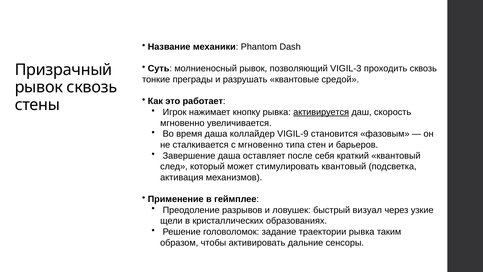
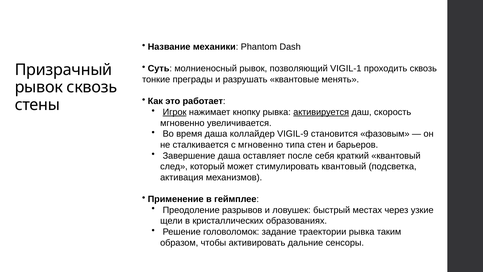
VIGIL-3: VIGIL-3 -> VIGIL-1 (346, 69)
средой: средой -> менять (340, 79)
Игрок underline: none -> present (175, 112)
визуал: визуал -> местах (367, 210)
